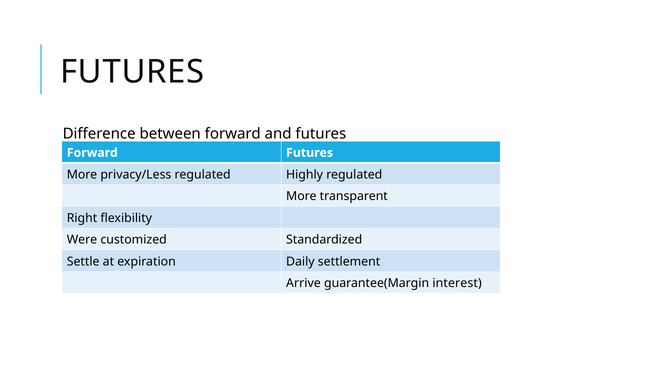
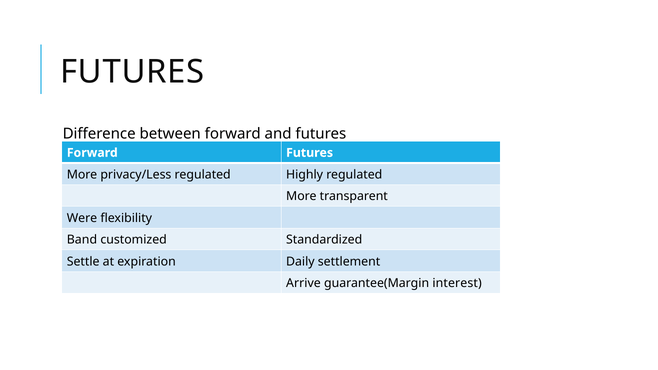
Right: Right -> Were (82, 218)
Were: Were -> Band (82, 240)
